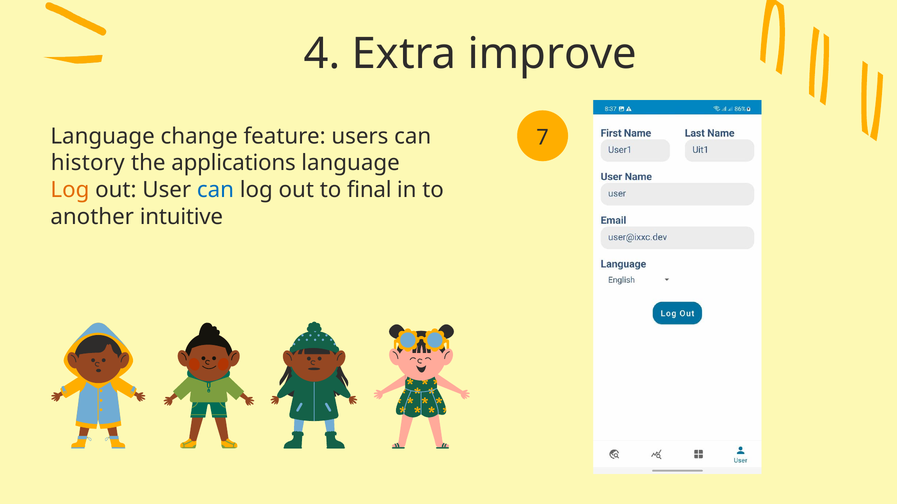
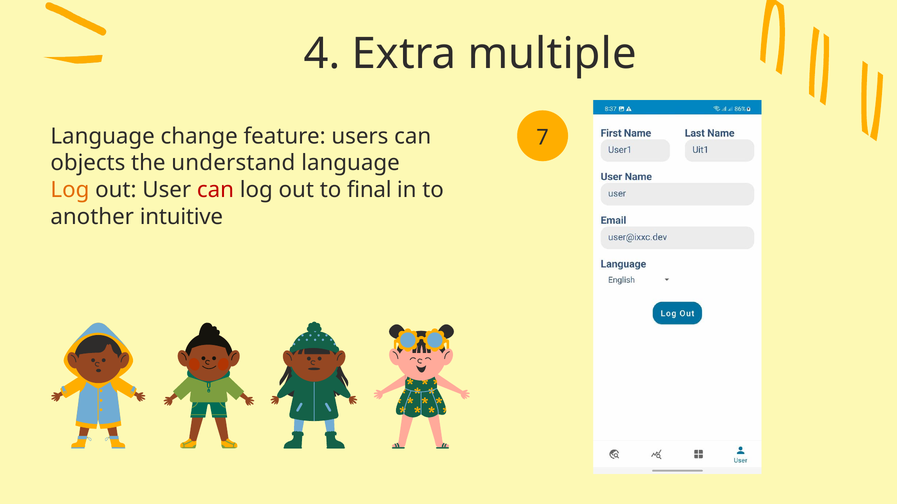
improve: improve -> multiple (552, 54)
history: history -> objects (88, 163)
applications: applications -> understand (233, 163)
can colour: blue -> red (215, 190)
